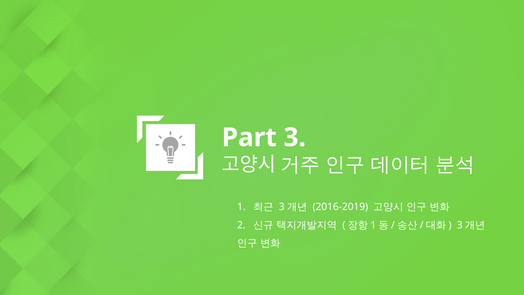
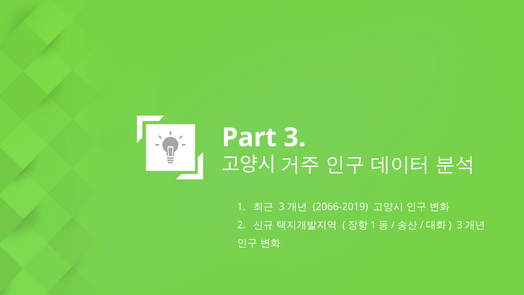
2016-2019: 2016-2019 -> 2066-2019 (340, 207)
